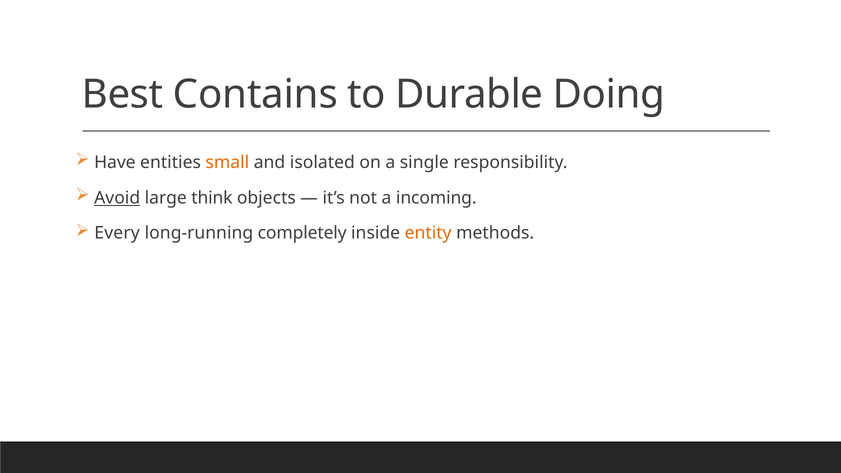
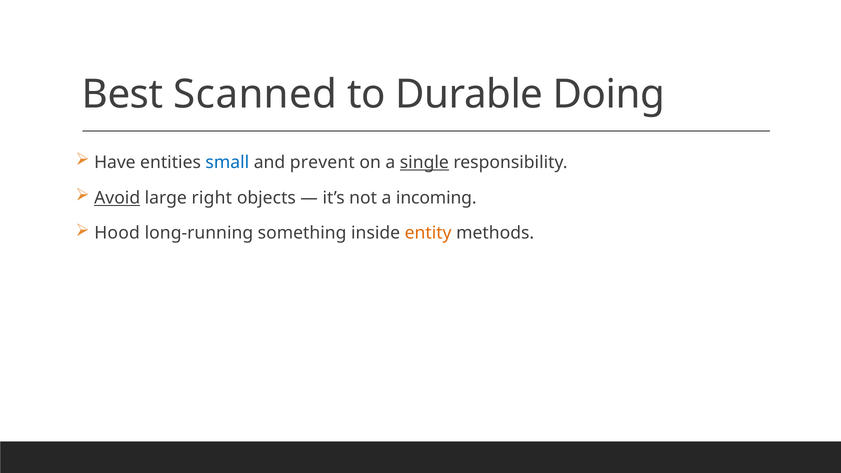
Contains: Contains -> Scanned (255, 95)
small colour: orange -> blue (227, 162)
isolated: isolated -> prevent (322, 162)
single underline: none -> present (424, 162)
think: think -> right (212, 198)
Every: Every -> Hood (117, 233)
completely: completely -> something (302, 233)
